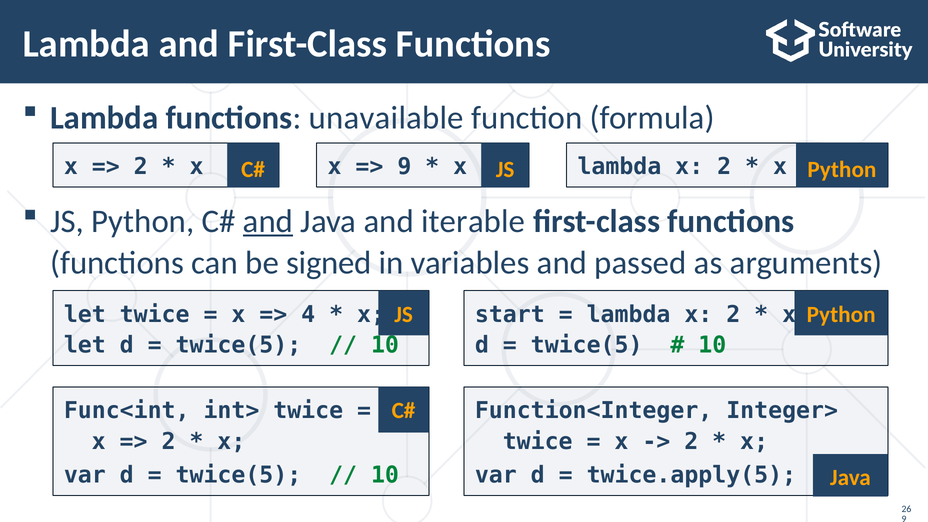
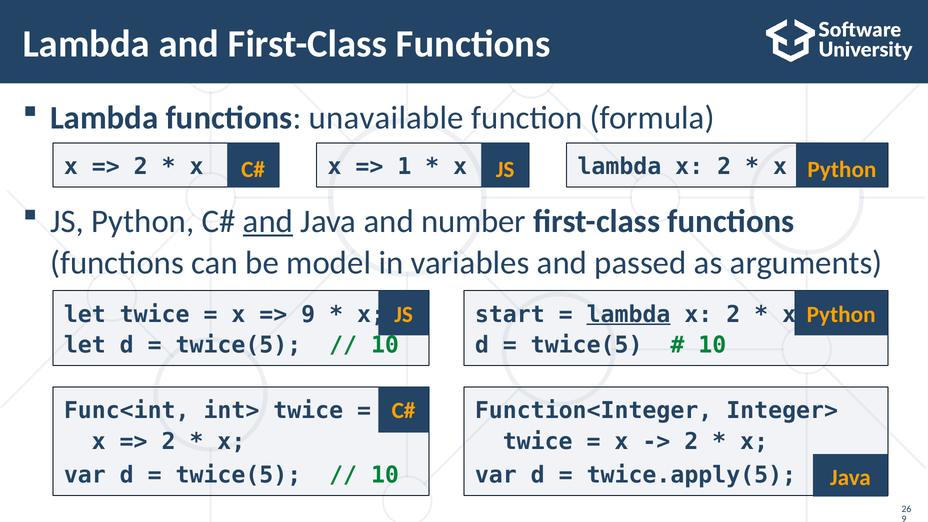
9: 9 -> 1 (404, 167)
iterable: iterable -> number (473, 221)
signed: signed -> model (329, 263)
4: 4 -> 9 (308, 314)
lambda underline: none -> present (629, 314)
